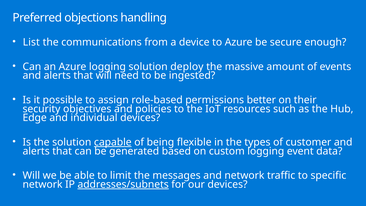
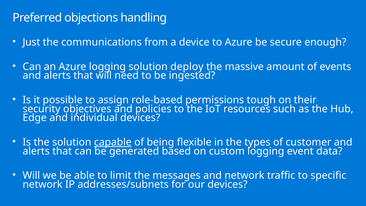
List: List -> Just (31, 42)
better: better -> tough (261, 100)
addresses/subnets underline: present -> none (123, 184)
